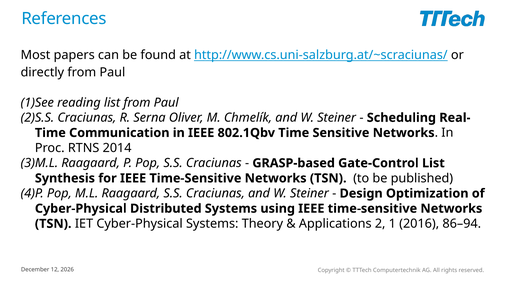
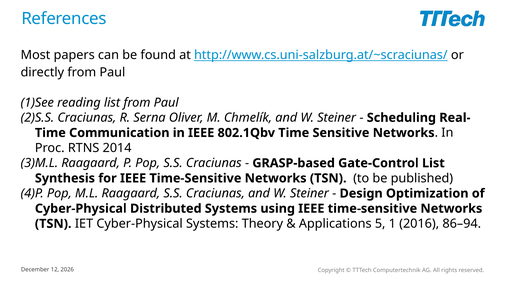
2: 2 -> 5 (380, 224)
